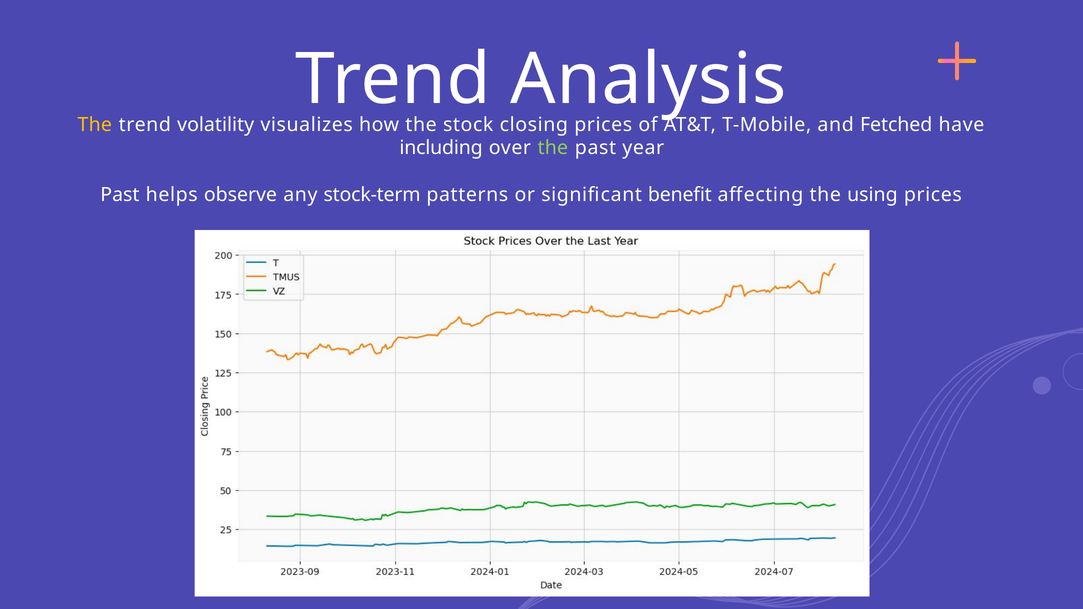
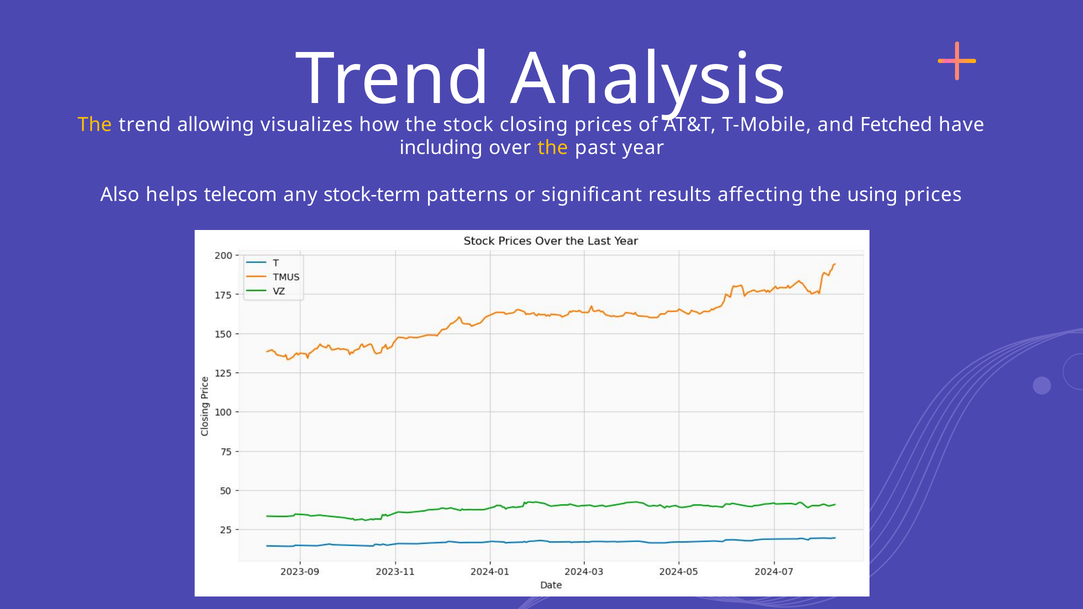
volatility: volatility -> allowing (216, 125)
the colour: light green -> yellow (553, 148)
Past: Past -> Also (120, 195)
observe: observe -> telecom (240, 195)
benefit: benefit -> results (680, 195)
